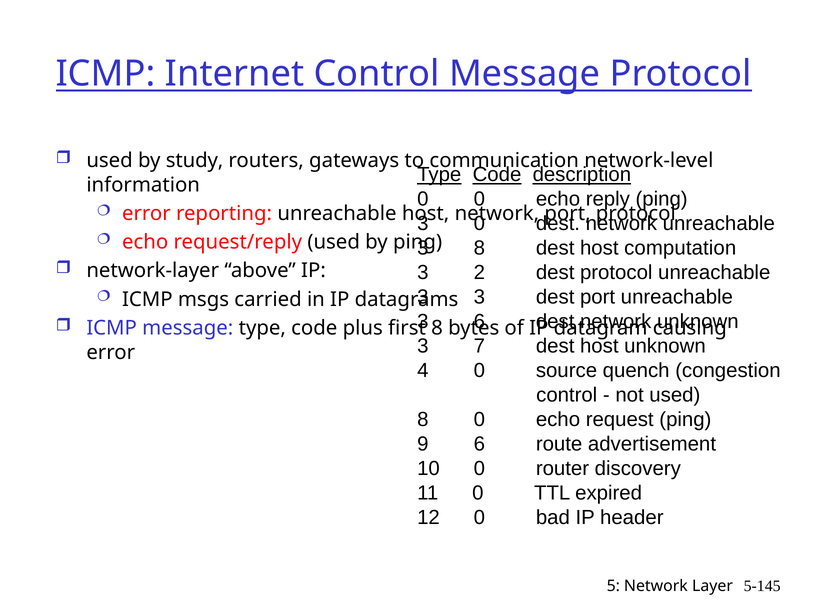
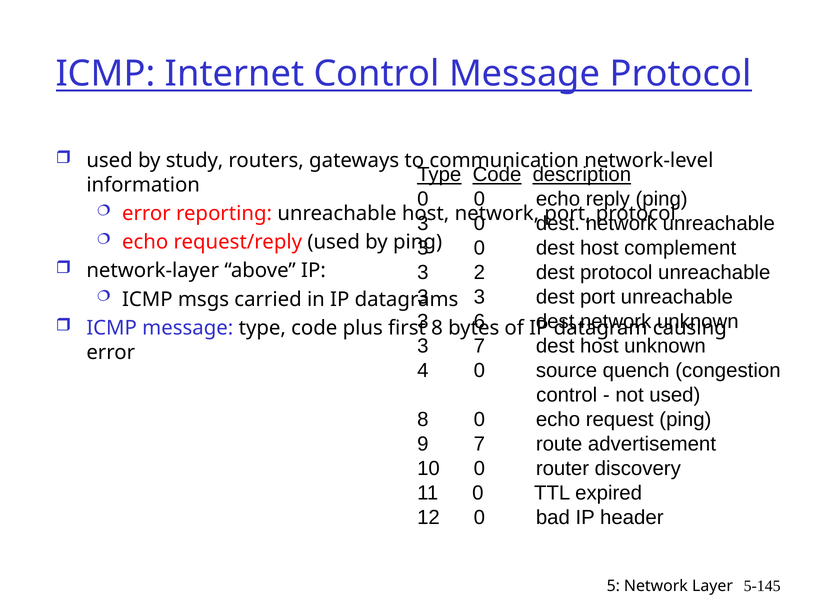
8: 8 -> 0 (479, 248)
computation: computation -> complement (680, 248)
9 6: 6 -> 7 (479, 444)
